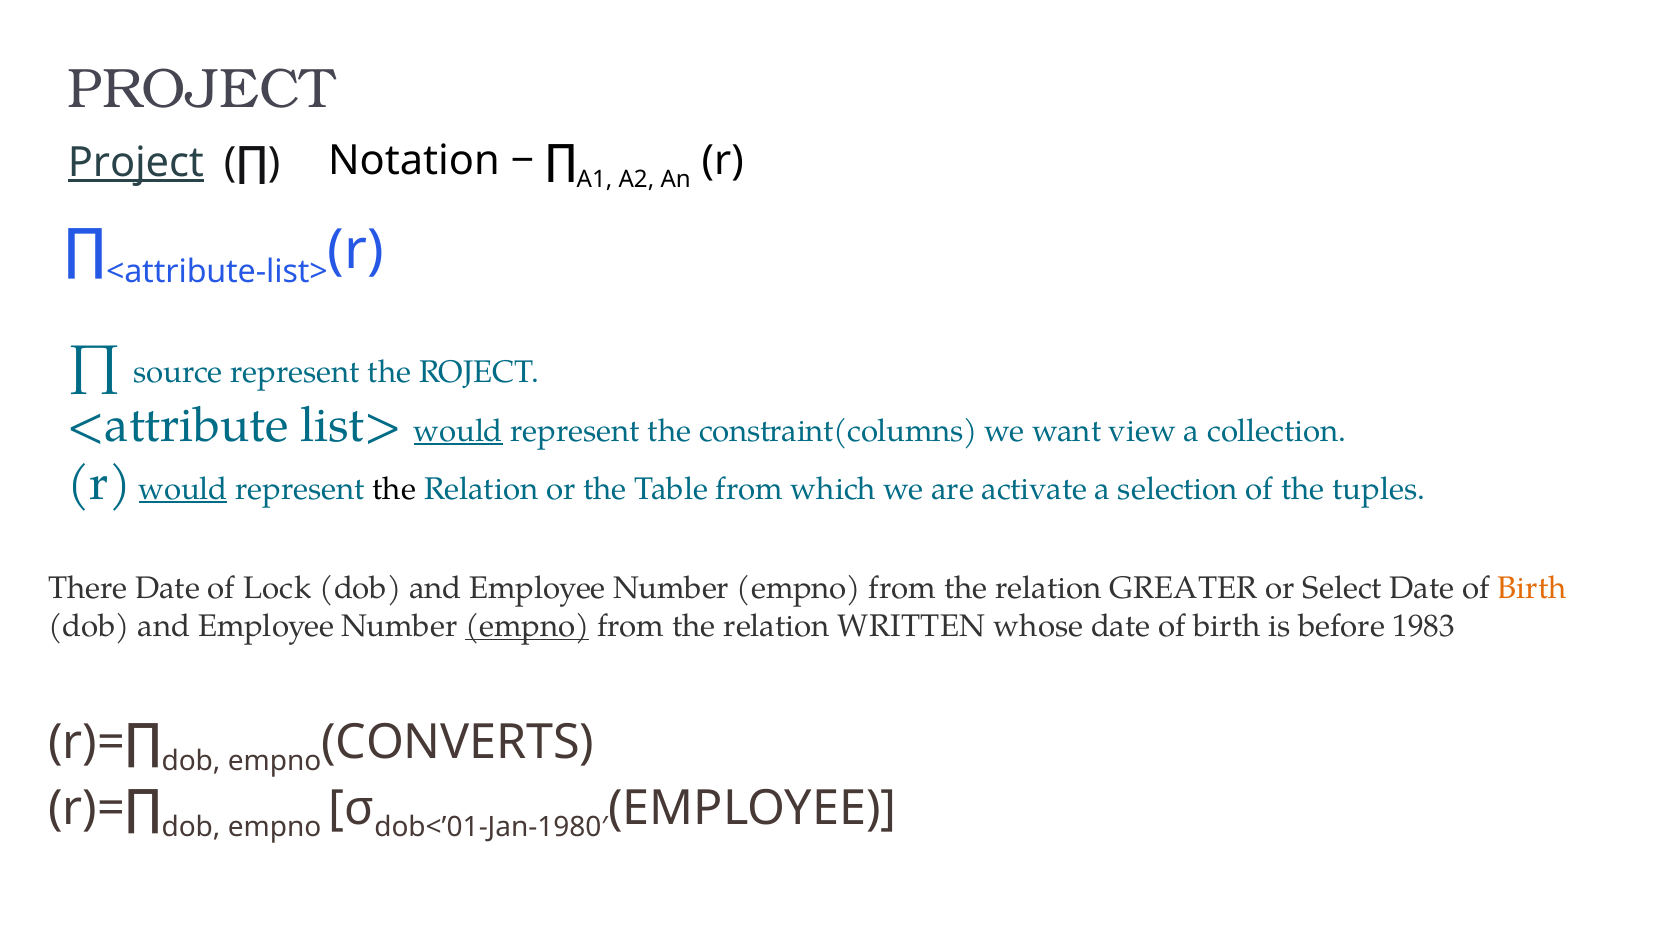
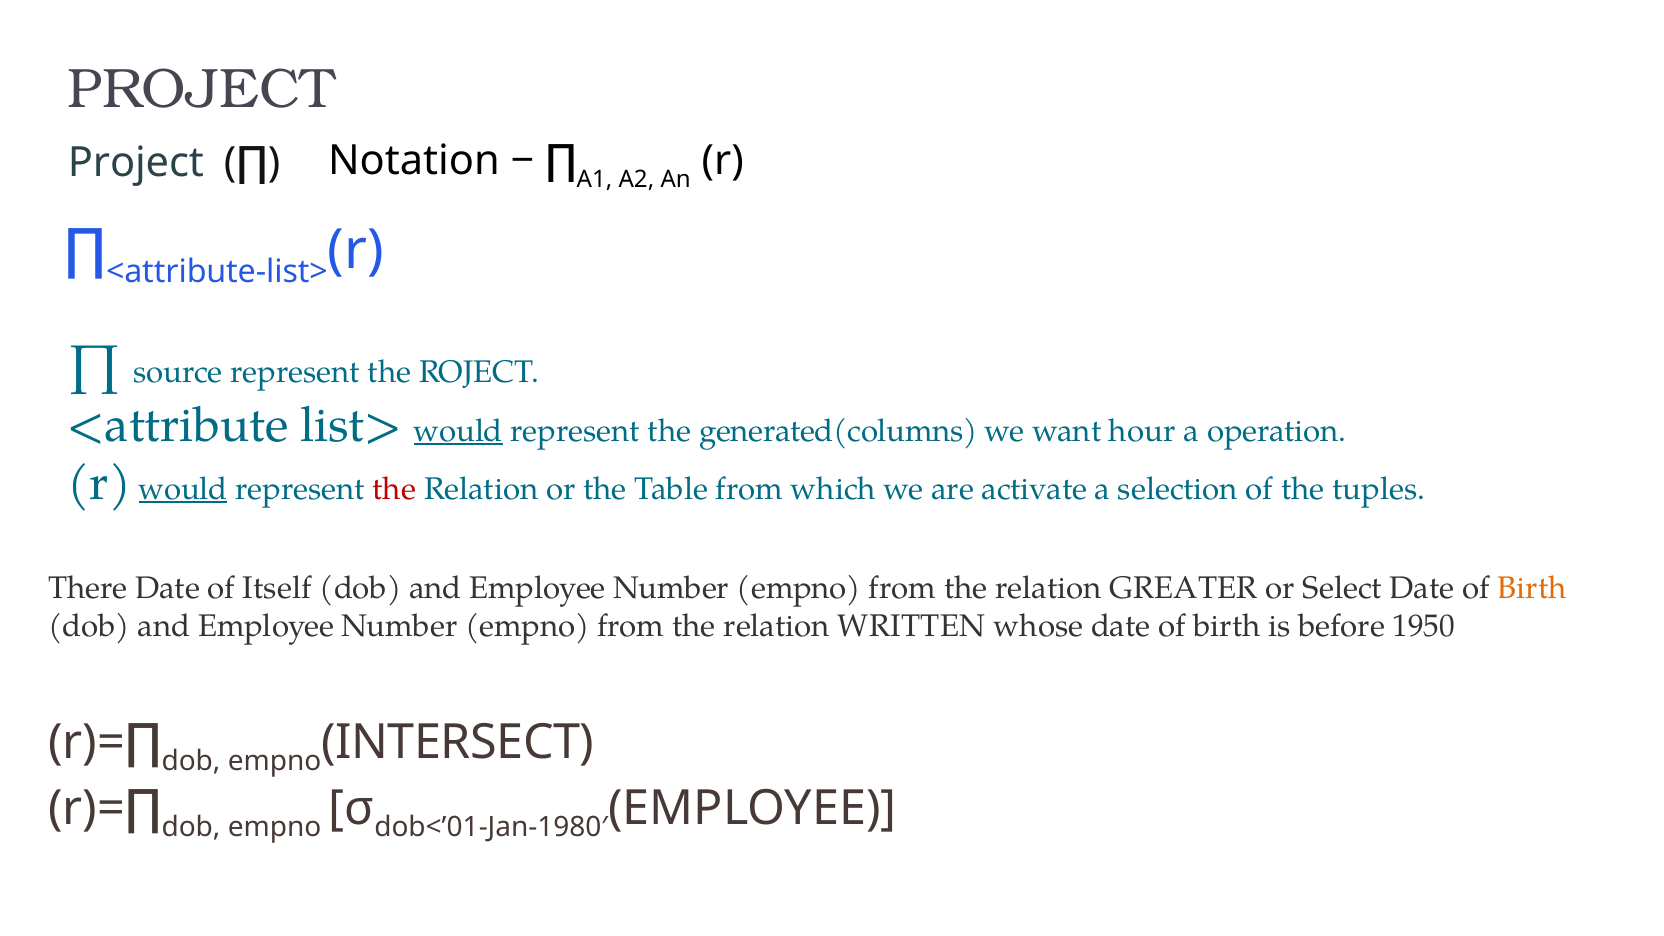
Project underline: present -> none (136, 163)
constraint(columns: constraint(columns -> generated(columns (838, 431)
view: view -> hour (1142, 431)
collection: collection -> operation (1277, 431)
the colour: black -> red (394, 489)
Lock: Lock -> Itself (277, 589)
empno underline: present -> none (527, 626)
1983: 1983 -> 1950 (1424, 626)
CONVERTS: CONVERTS -> INTERSECT (458, 743)
